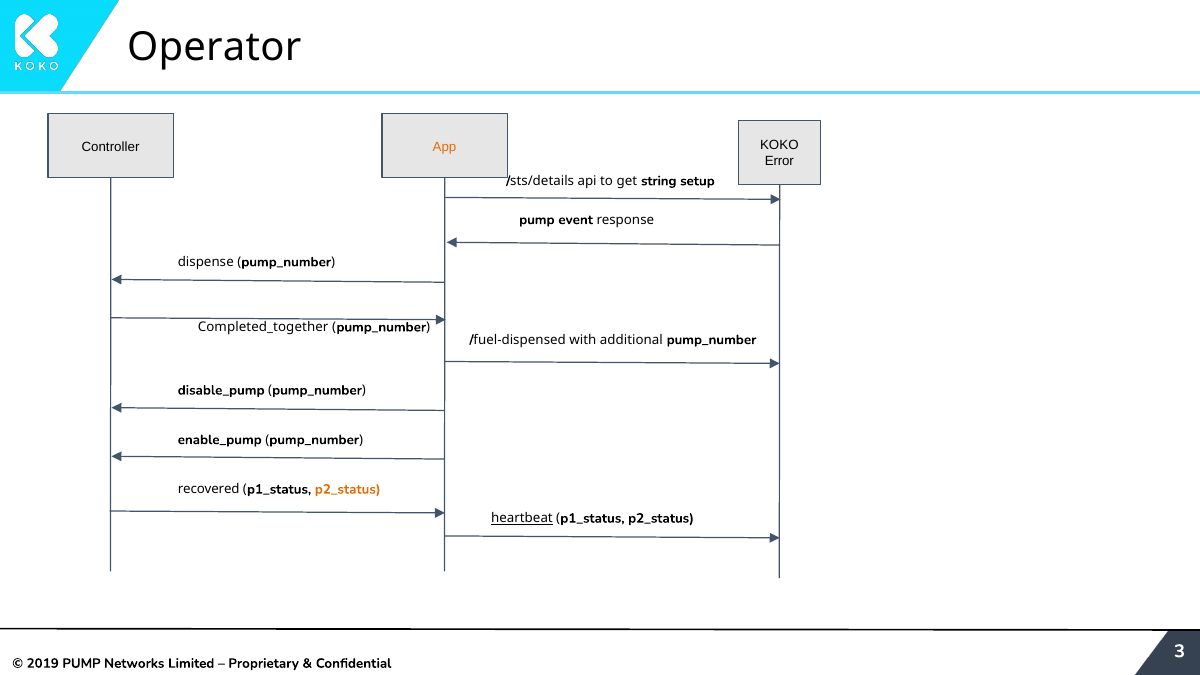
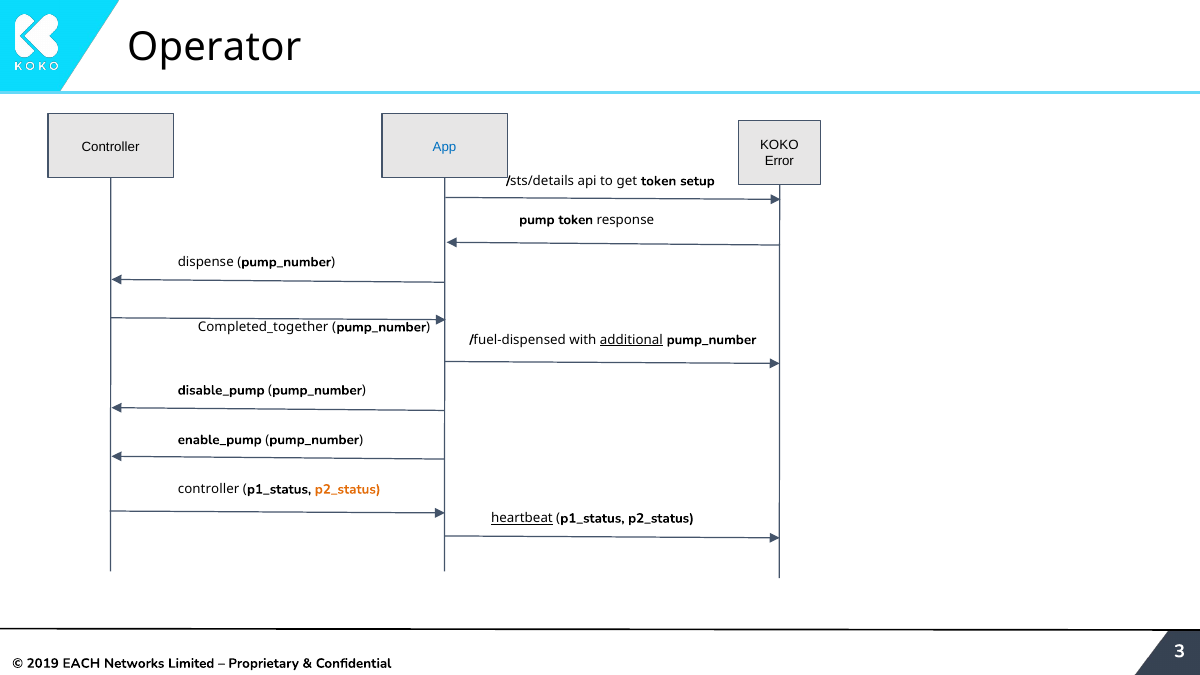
App colour: orange -> blue (445, 147)
get string: string -> token (659, 181)
pump event: event -> token (576, 220)
additional underline: none -> present (631, 340)
recovered: recovered -> controller (209, 489)
PUMP: PUMP -> EACH (81, 663)
